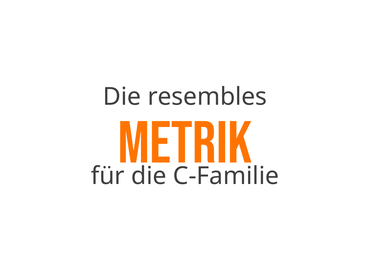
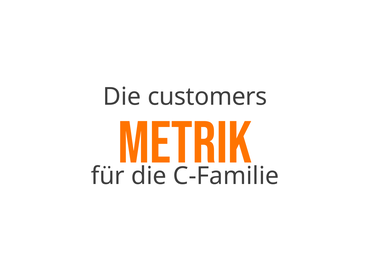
resembles: resembles -> customers (207, 96)
